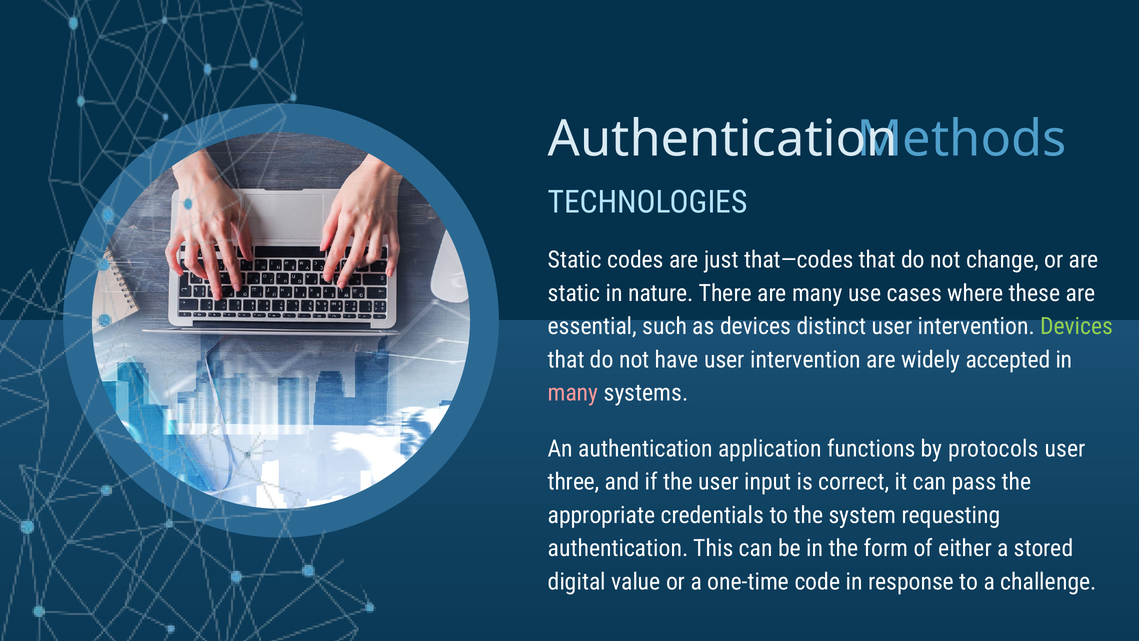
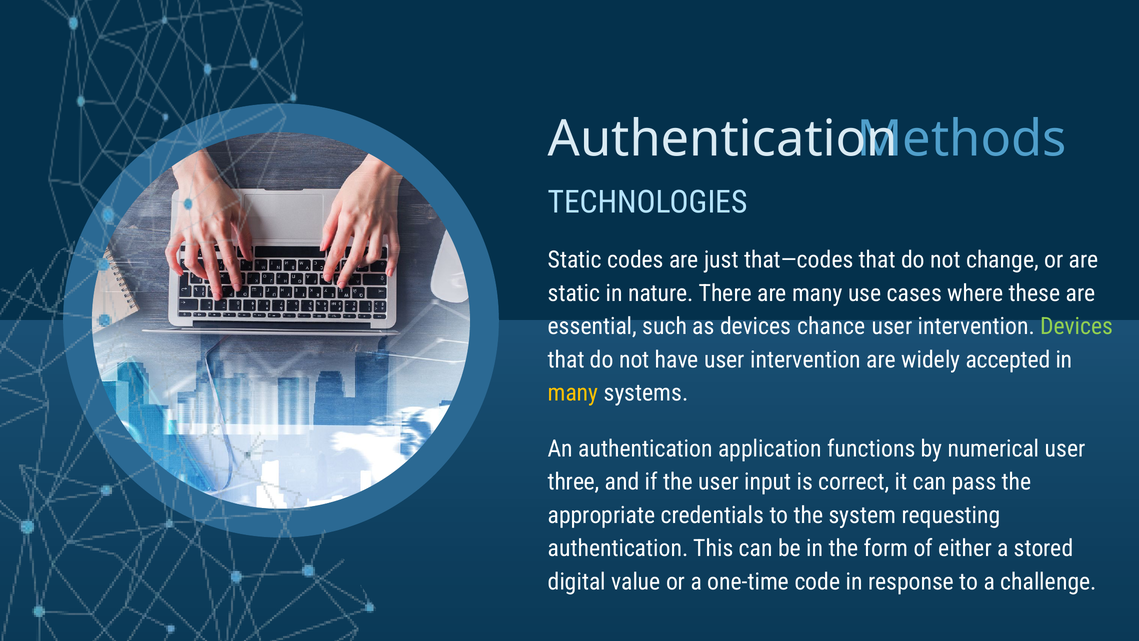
distinct: distinct -> chance (831, 326)
many colour: pink -> yellow (573, 393)
protocols: protocols -> numerical (994, 449)
